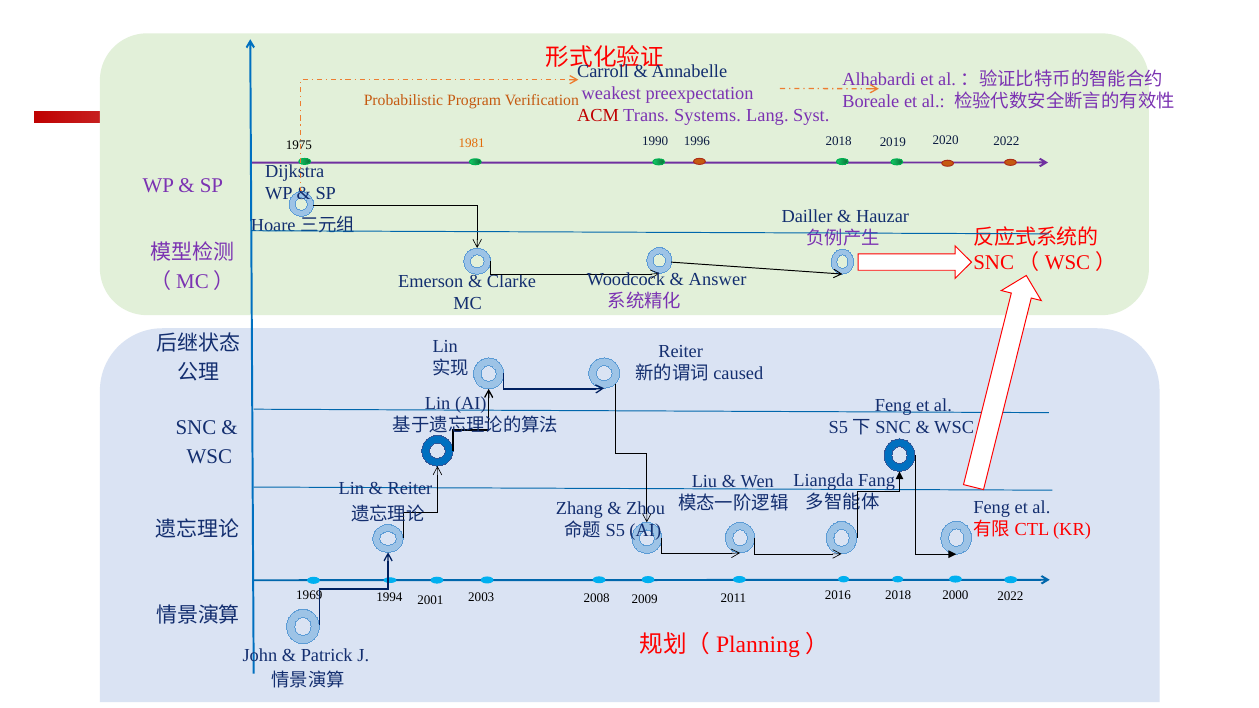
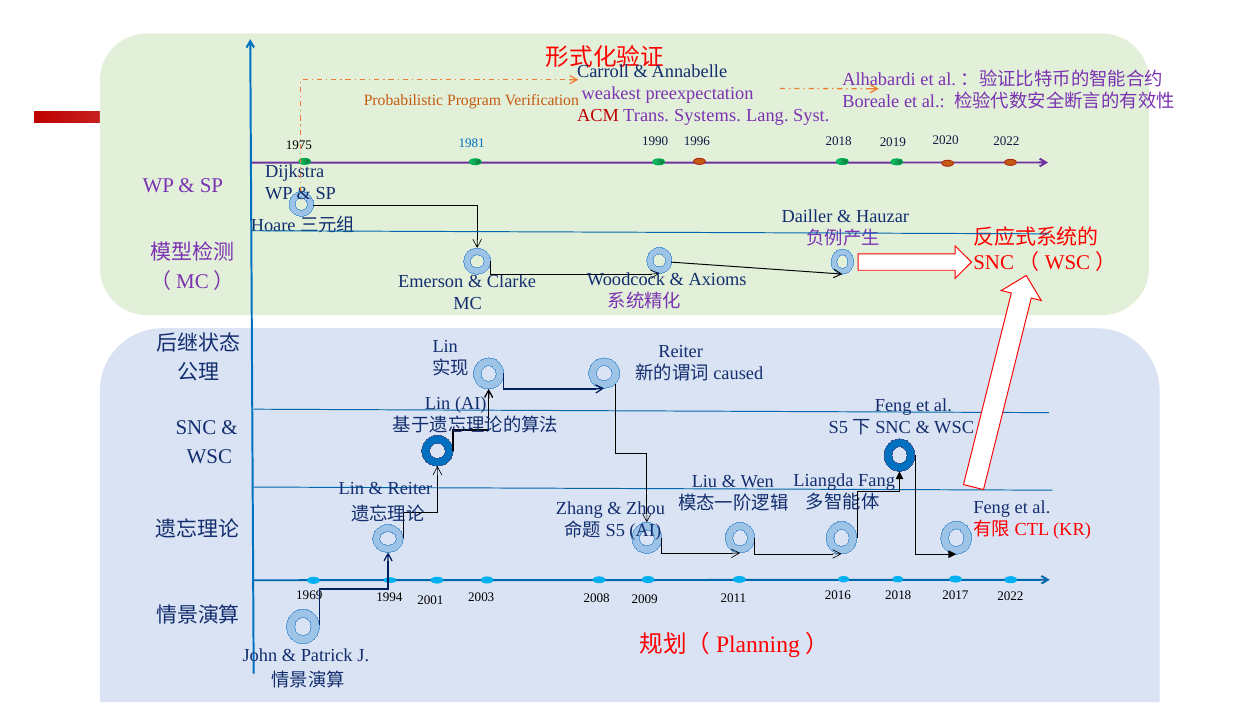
1981 colour: orange -> blue (472, 143)
Answer: Answer -> Axioms (718, 279)
2000: 2000 -> 2017 (955, 596)
